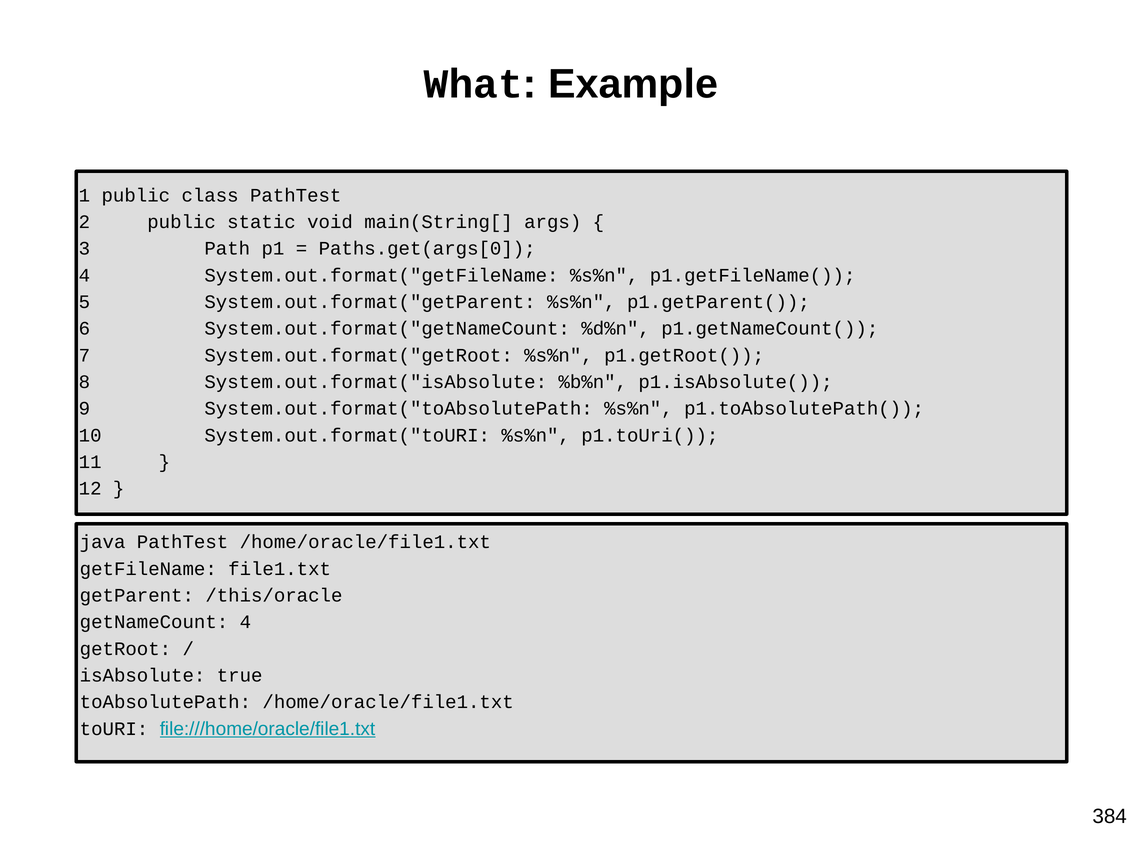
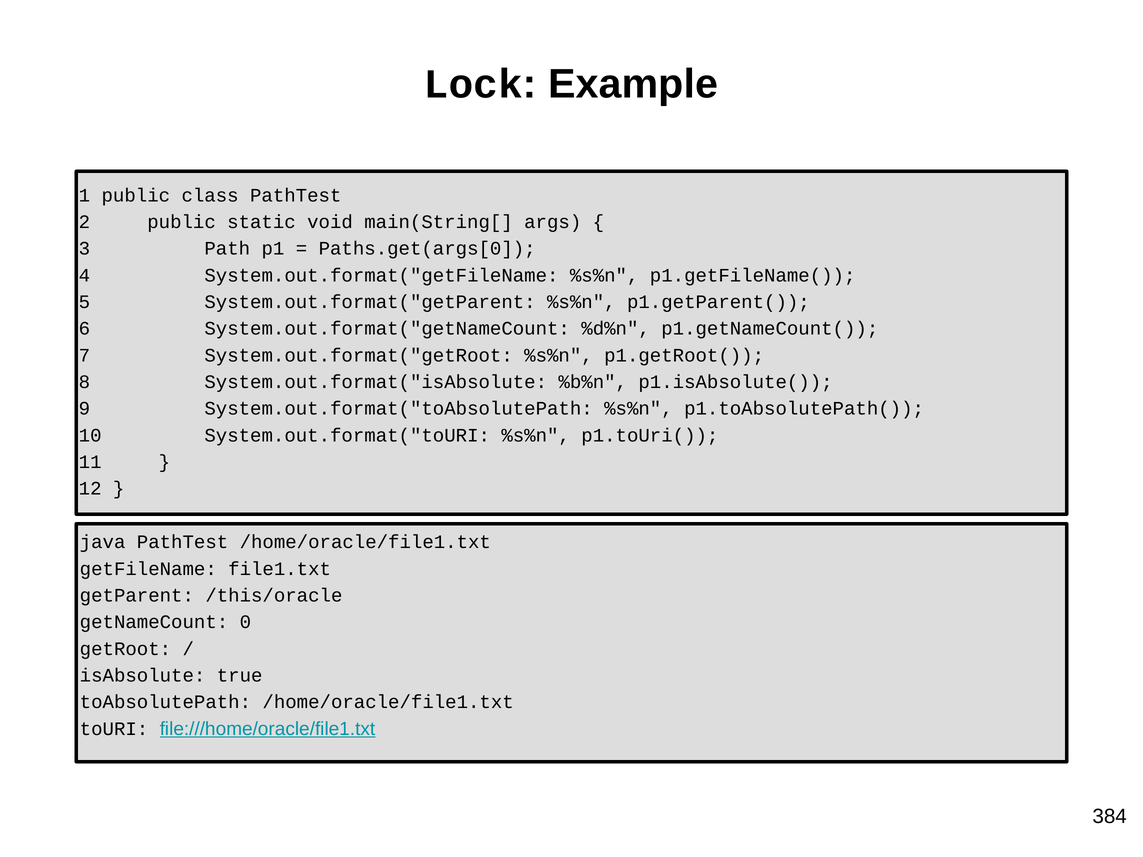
What: What -> Lock (473, 84)
getNameCount 4: 4 -> 0 (245, 622)
